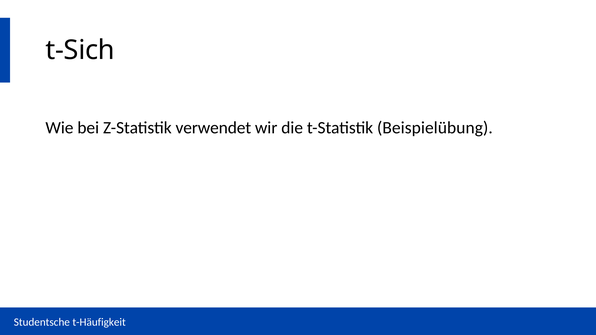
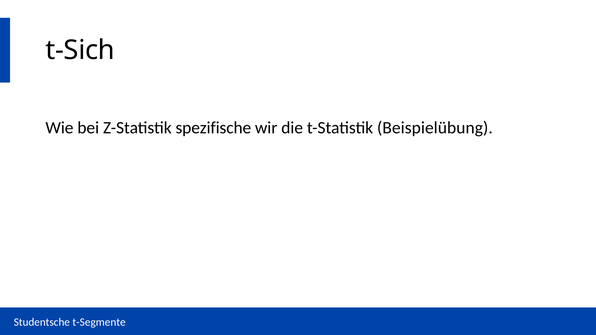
verwendet: verwendet -> spezifische (213, 128)
t-Häufigkeit: t-Häufigkeit -> t-Segmente (99, 322)
